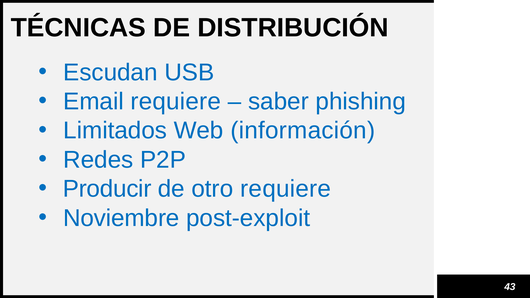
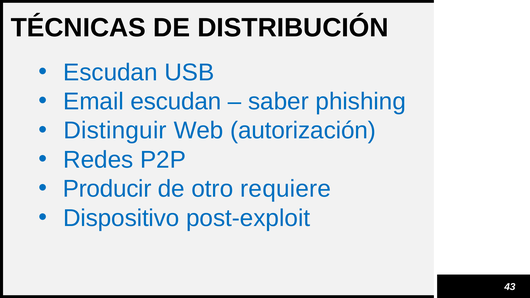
Email requiere: requiere -> escudan (176, 102)
Limitados: Limitados -> Distinguir (115, 131)
información: información -> autorización (303, 131)
Noviembre: Noviembre -> Dispositivo (121, 218)
